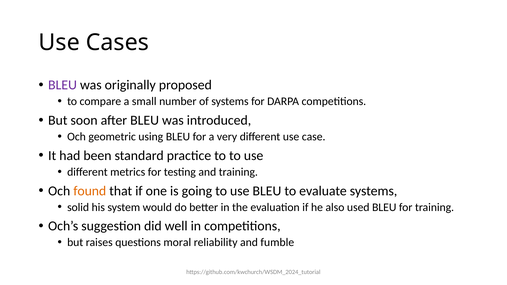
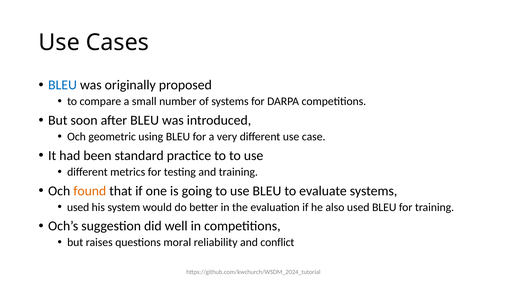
BLEU colour: purple -> blue (63, 85)
solid: solid -> used (78, 207)
fumble: fumble -> conflict (277, 243)
